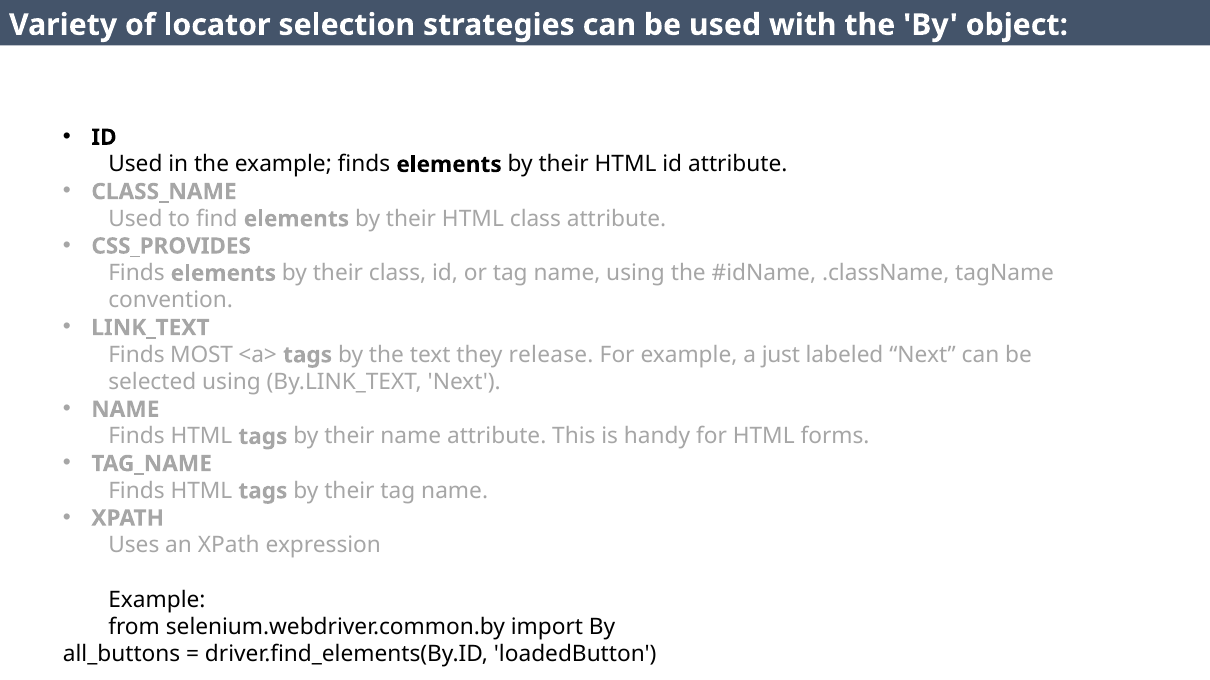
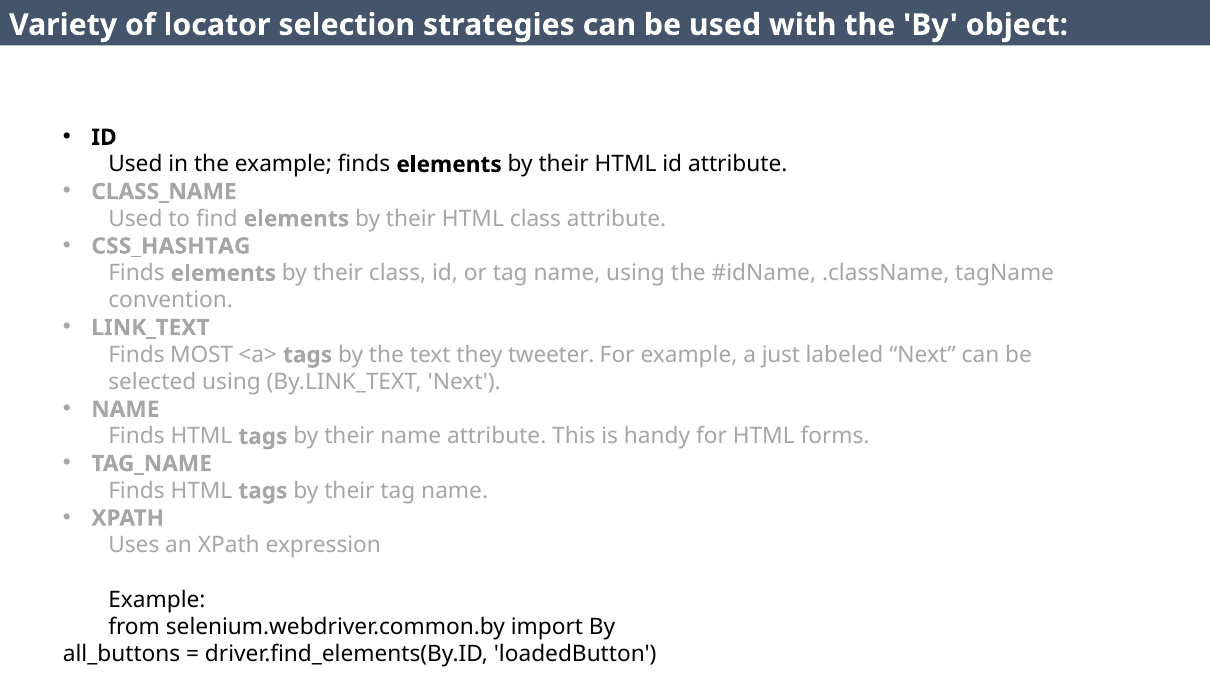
CSS_PROVIDES: CSS_PROVIDES -> CSS_HASHTAG (171, 246)
release: release -> tweeter (551, 355)
